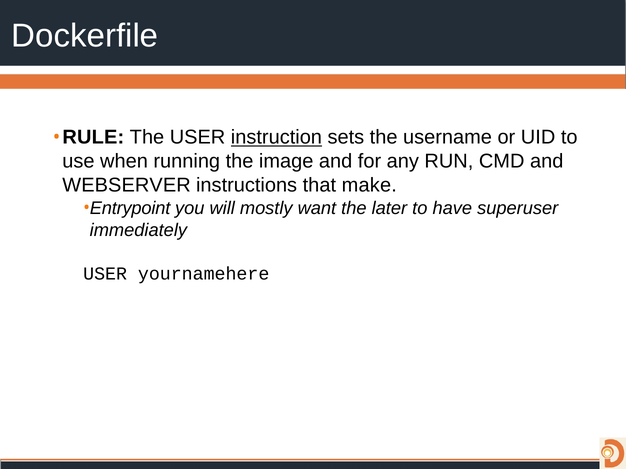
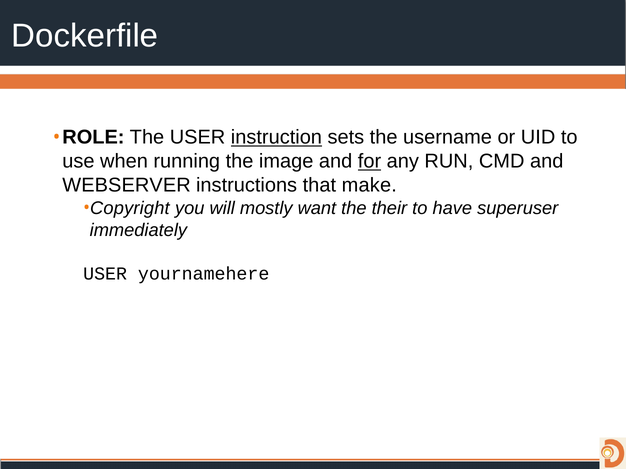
RULE: RULE -> ROLE (93, 138)
for underline: none -> present (370, 162)
Entrypoint: Entrypoint -> Copyright (130, 208)
later: later -> their (389, 208)
